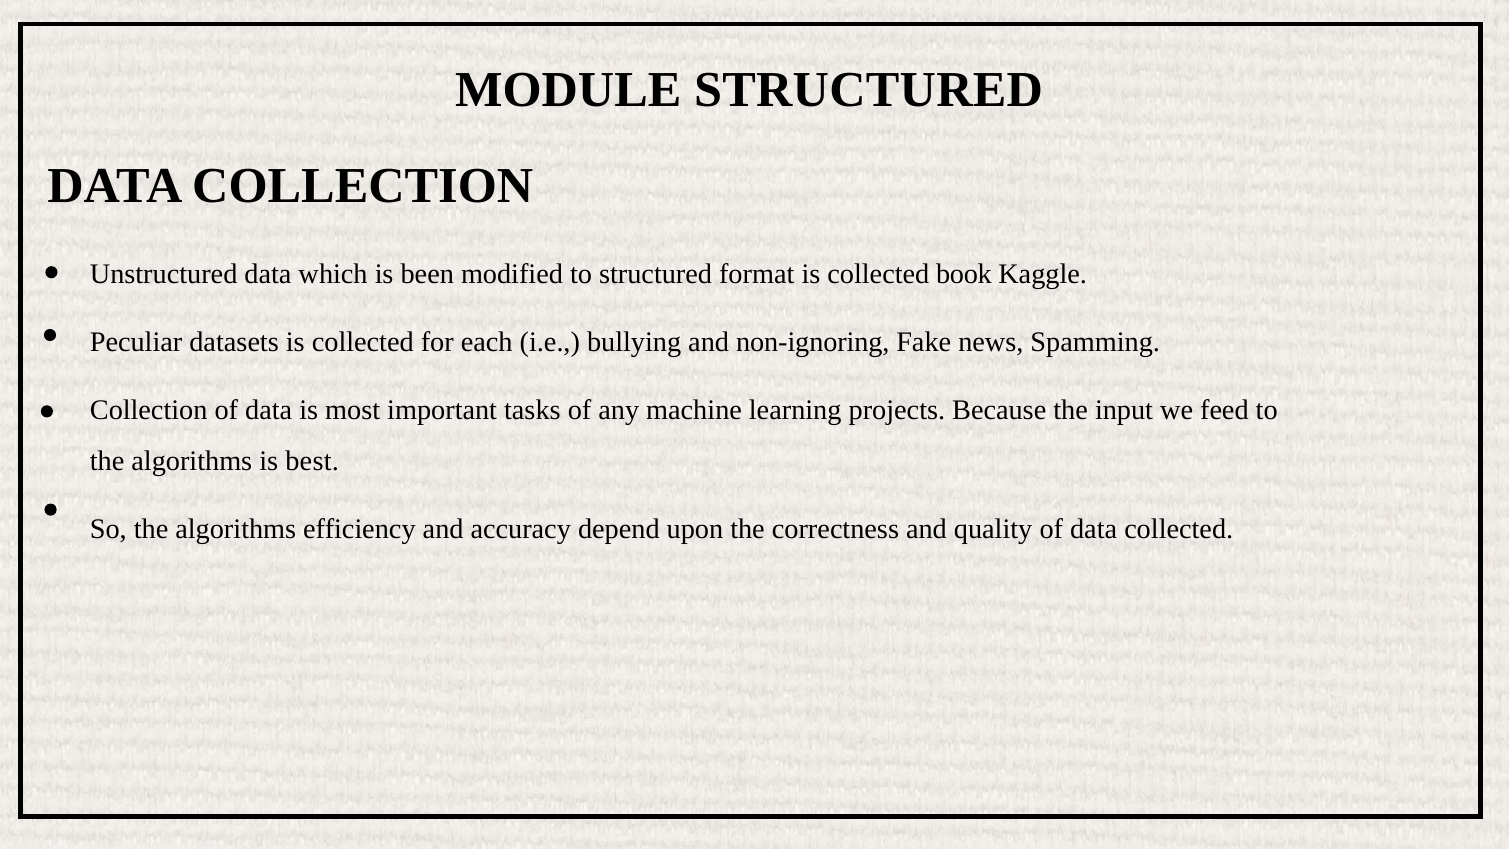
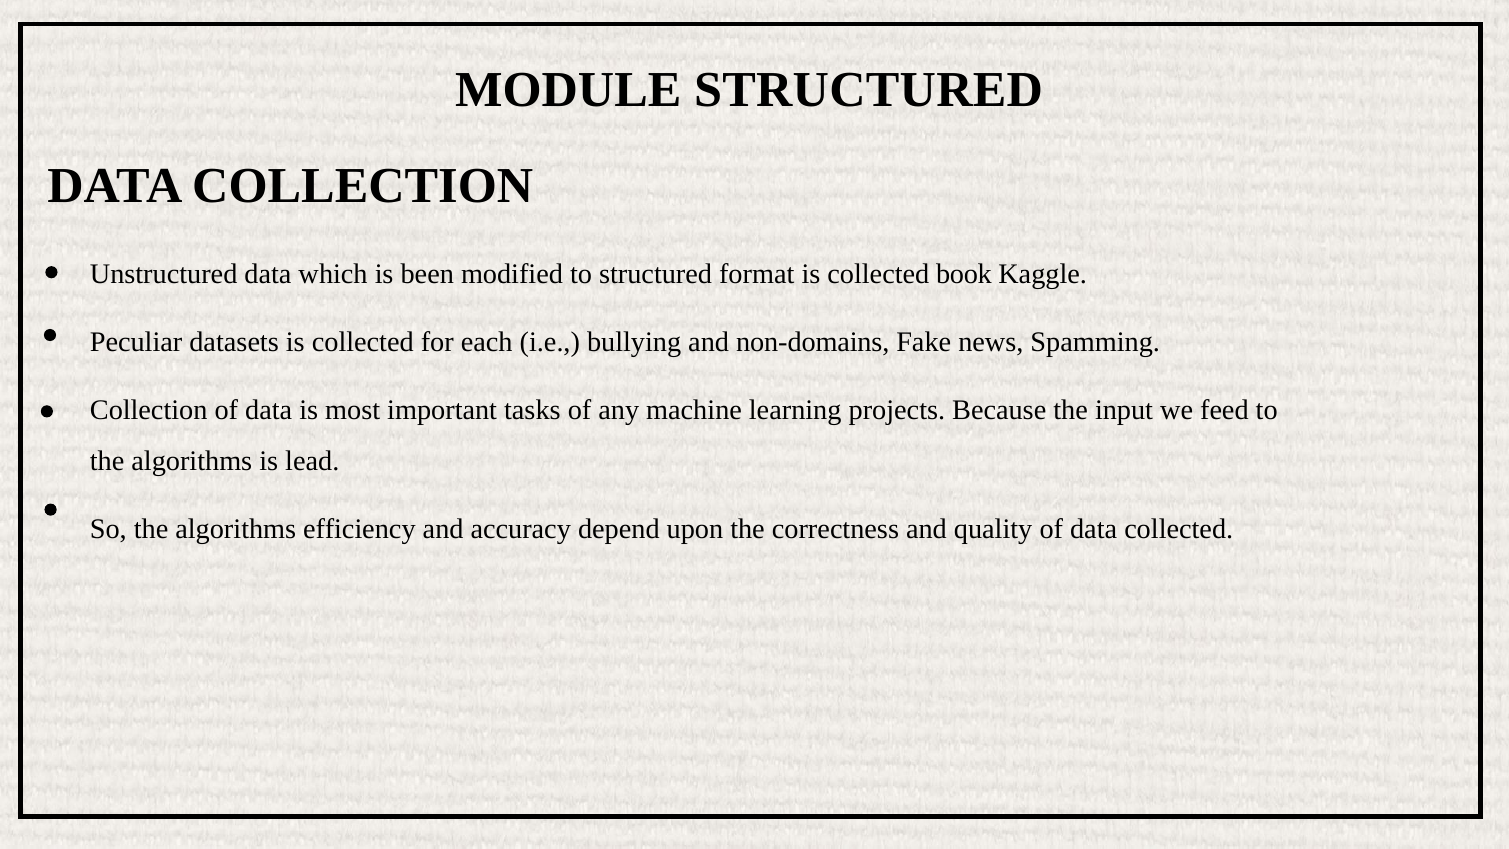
non-ignoring: non-ignoring -> non-domains (813, 342)
best: best -> lead (312, 461)
